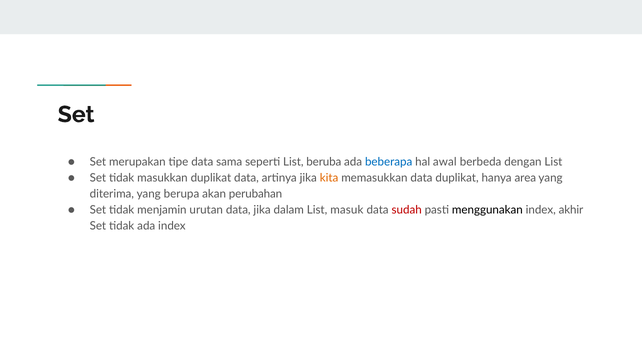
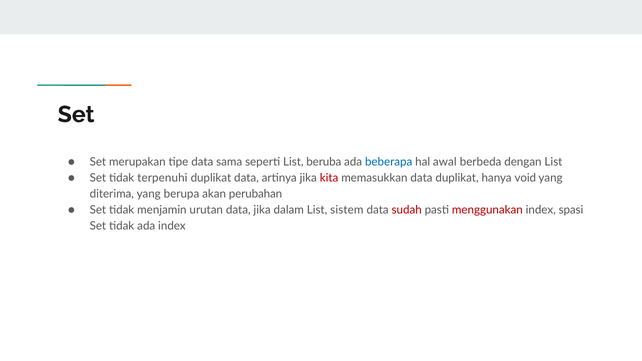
masukkan: masukkan -> terpenuhi (162, 178)
kita colour: orange -> red (329, 178)
area: area -> void (525, 178)
masuk: masuk -> sistem (347, 210)
menggunakan colour: black -> red (487, 210)
akhir: akhir -> spasi (571, 210)
